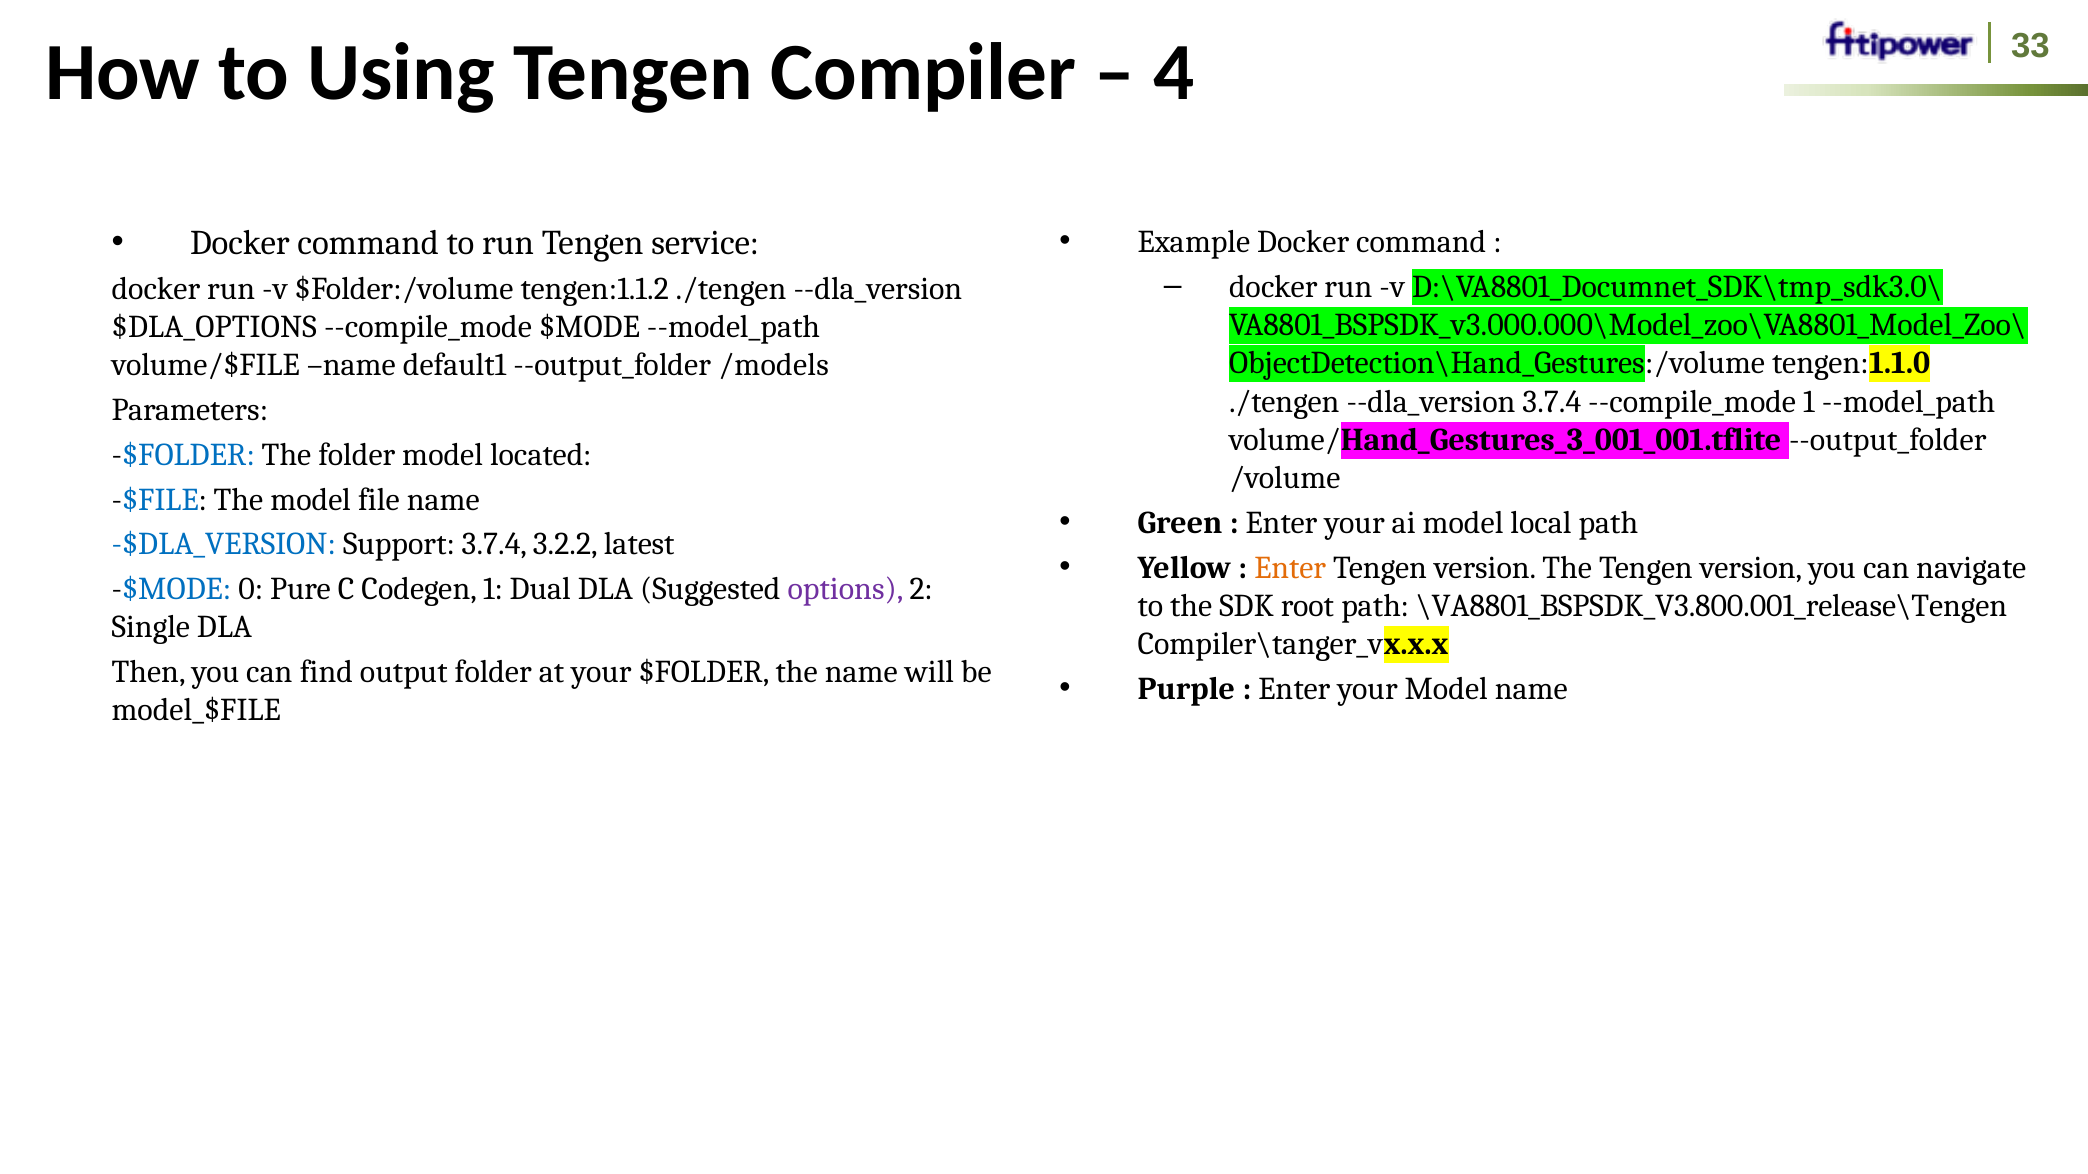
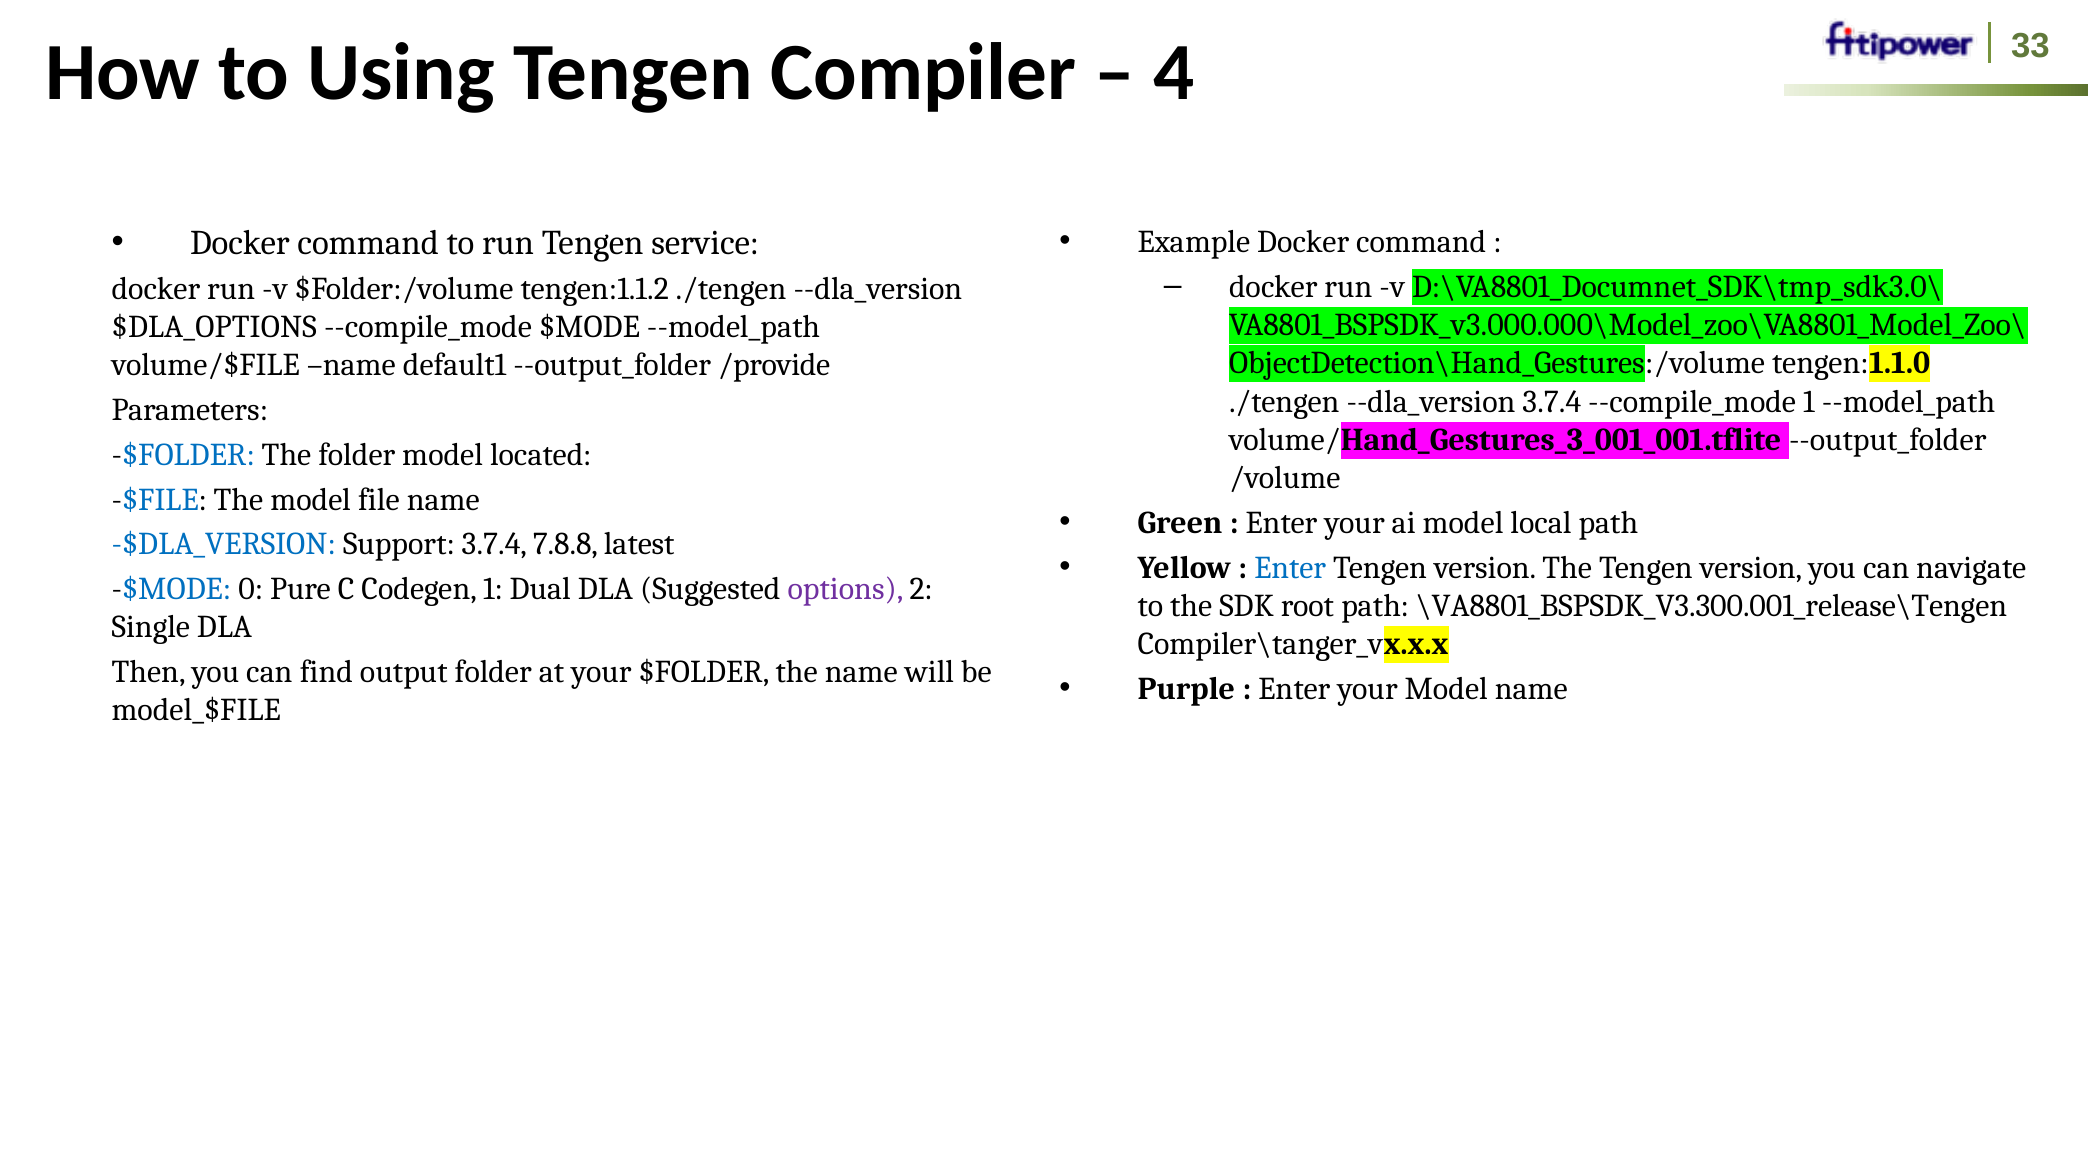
/models: /models -> /provide (774, 366)
3.2.2: 3.2.2 -> 7.8.8 (565, 545)
Enter colour: orange -> blue (1290, 568)
\VA8801_BSPSDK_V3.800.001_release\Tengen: \VA8801_BSPSDK_V3.800.001_release\Tengen -> \VA8801_BSPSDK_V3.300.001_release\Tengen (1712, 606)
